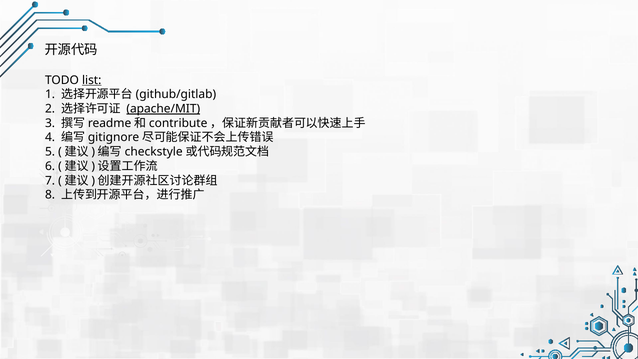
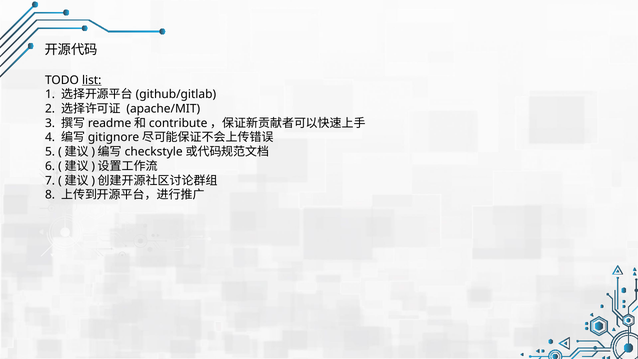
apache/MIT underline: present -> none (163, 109)
